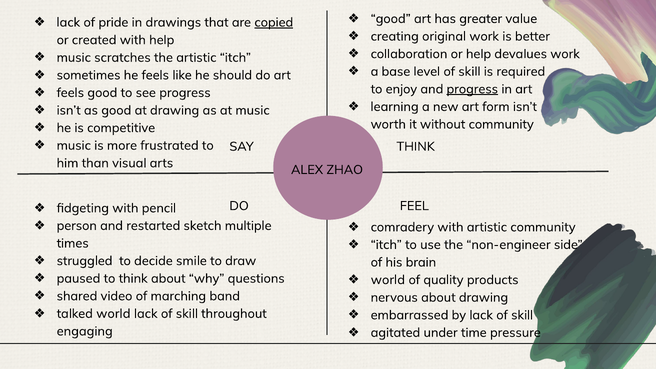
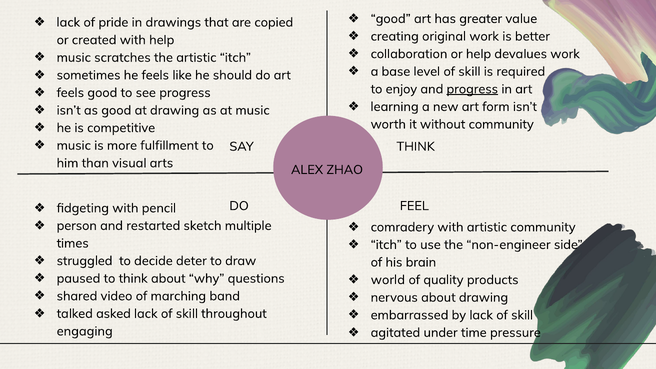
copied underline: present -> none (274, 22)
frustrated: frustrated -> fulfillment (169, 146)
smile: smile -> deter (191, 261)
talked world: world -> asked (113, 314)
